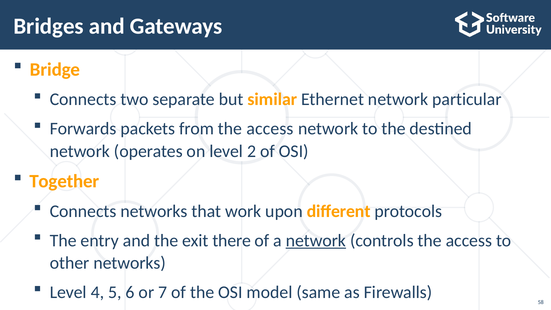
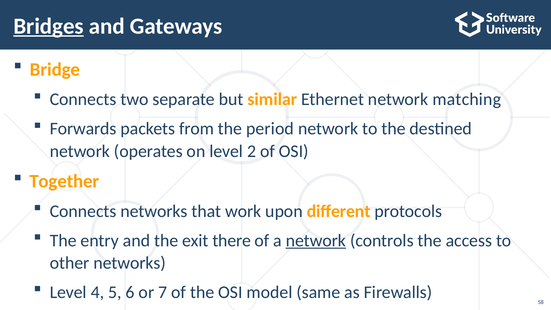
Bridges underline: none -> present (49, 26)
particular: particular -> matching (467, 99)
from the access: access -> period (270, 129)
